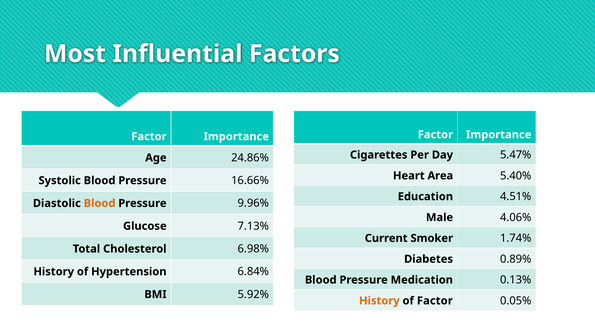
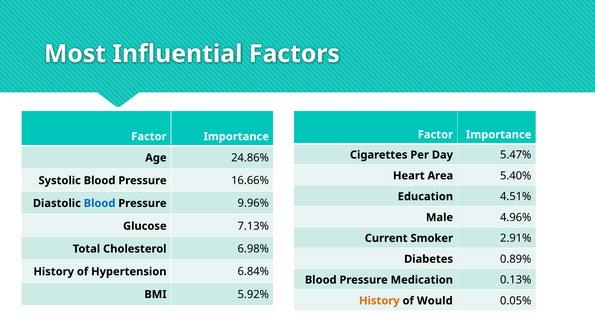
Blood colour: orange -> blue (100, 203)
4.06%: 4.06% -> 4.96% (516, 217)
1.74%: 1.74% -> 2.91% (516, 238)
of Factor: Factor -> Would (435, 300)
